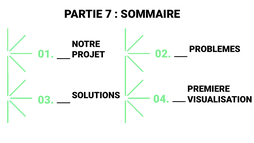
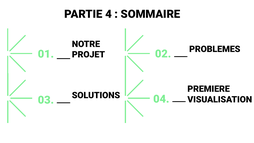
7: 7 -> 4 (108, 14)
